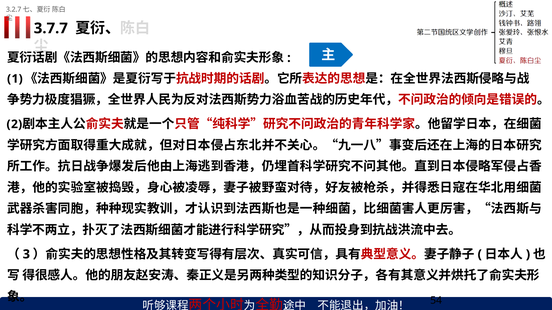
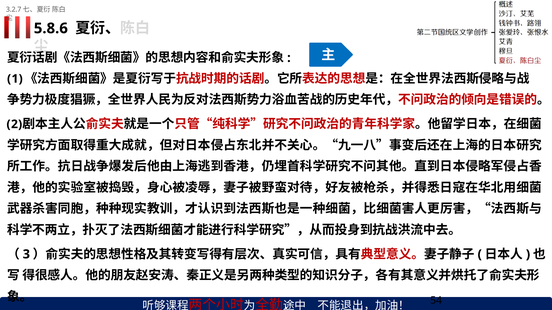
3.7.7: 3.7.7 -> 5.8.6 (51, 28)
